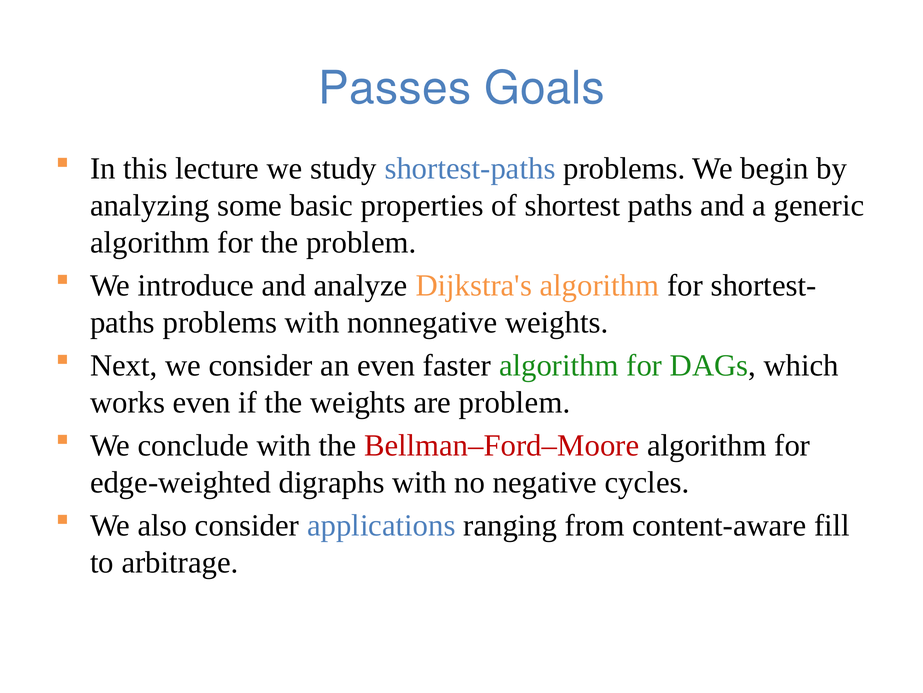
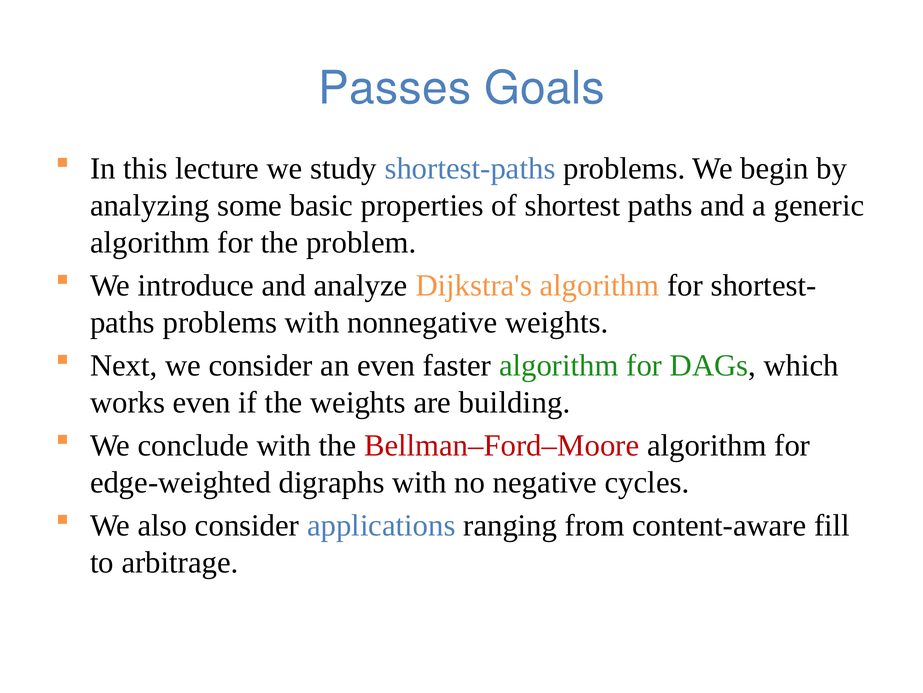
are problem: problem -> building (515, 402)
